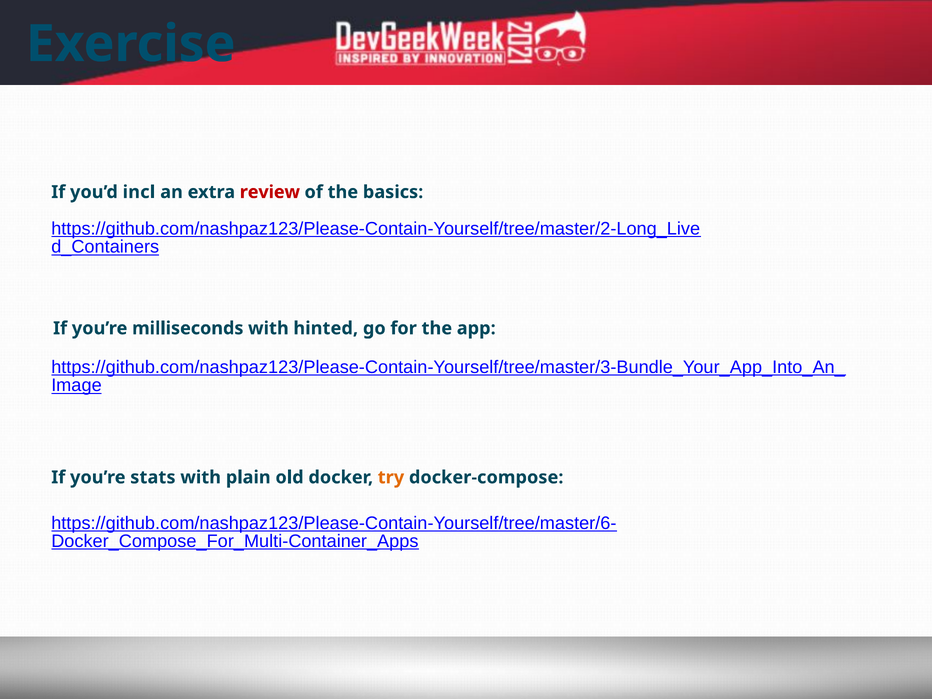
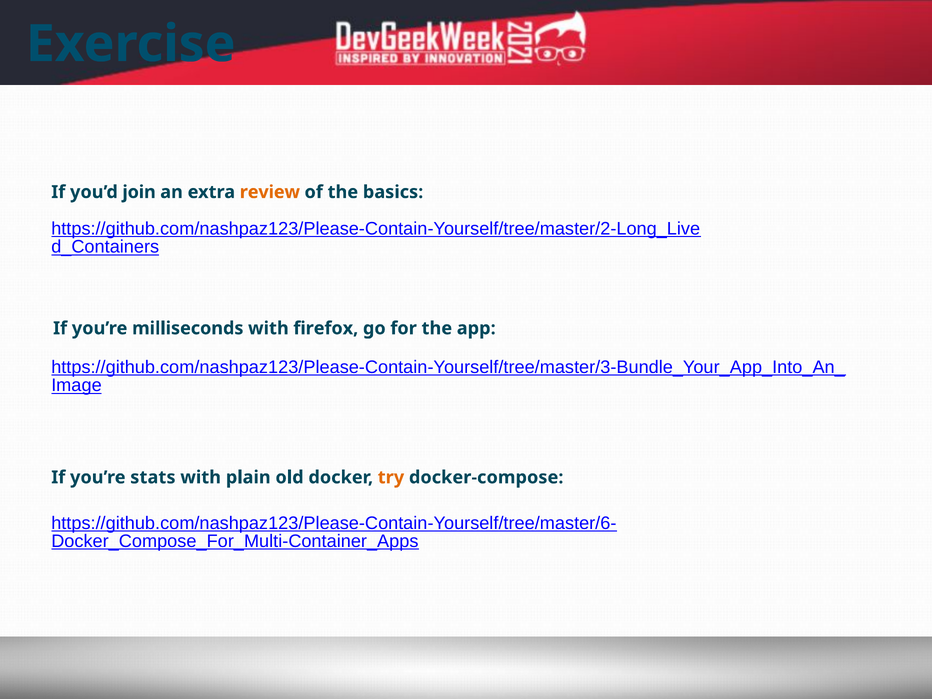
incl: incl -> join (139, 192)
review colour: red -> orange (270, 192)
hinted: hinted -> firefox (326, 328)
